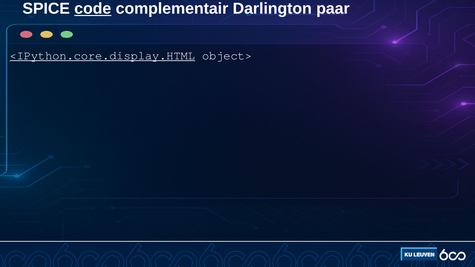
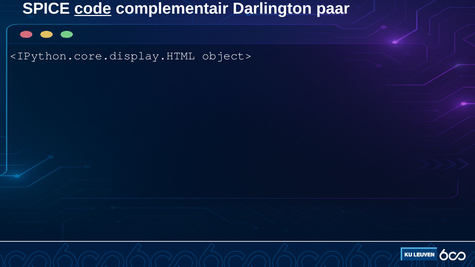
<IPython.core.display.HTML underline: present -> none (102, 55)
